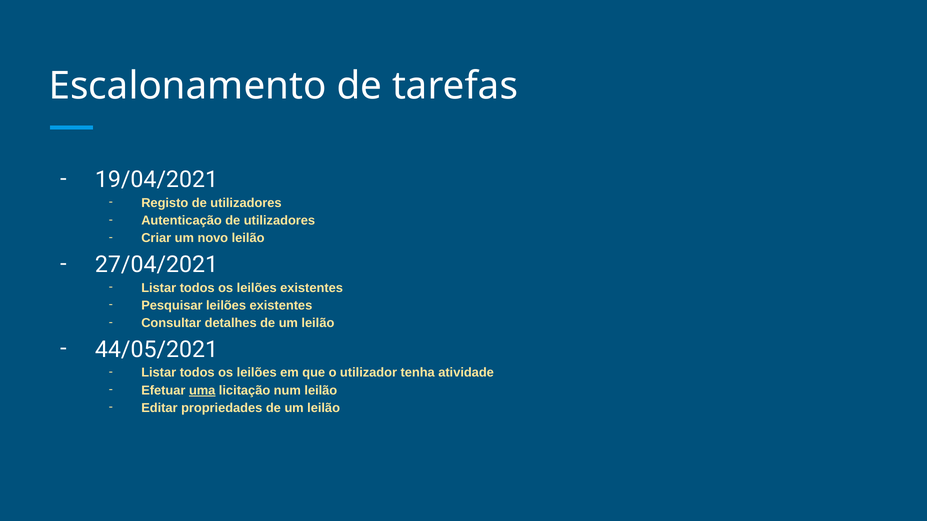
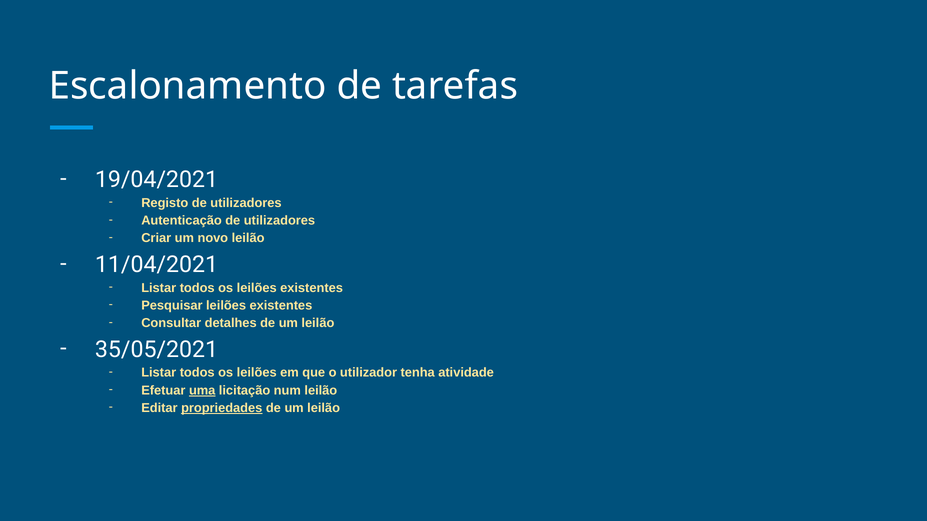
27/04/2021: 27/04/2021 -> 11/04/2021 (157, 265)
44/05/2021: 44/05/2021 -> 35/05/2021 (157, 350)
propriedades underline: none -> present (222, 408)
